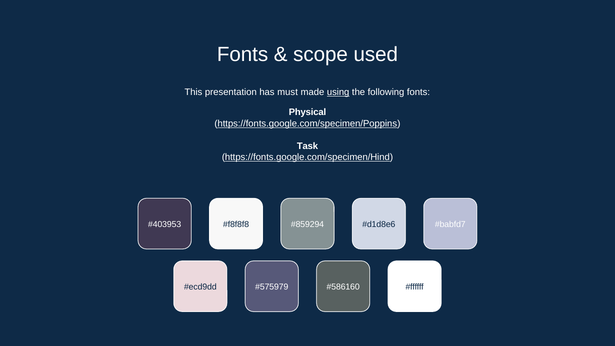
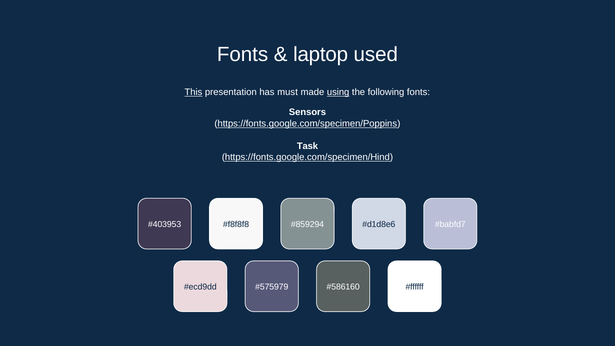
scope: scope -> laptop (321, 54)
This underline: none -> present (193, 92)
Physical: Physical -> Sensors (307, 112)
